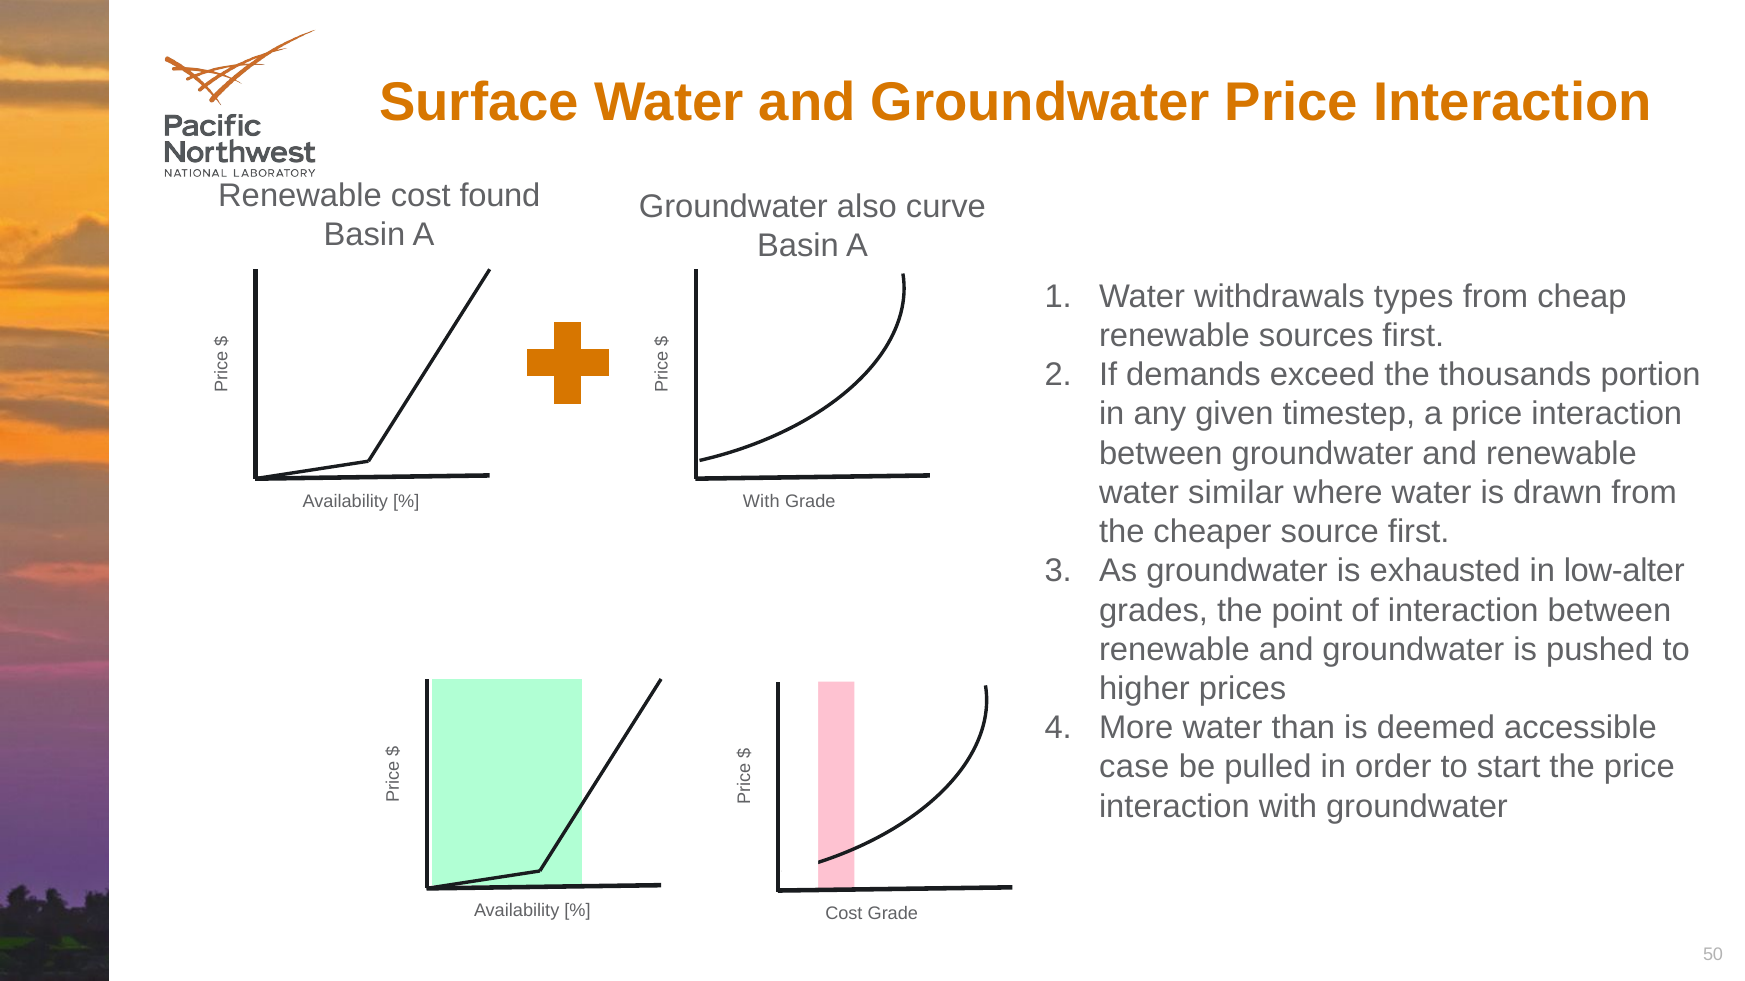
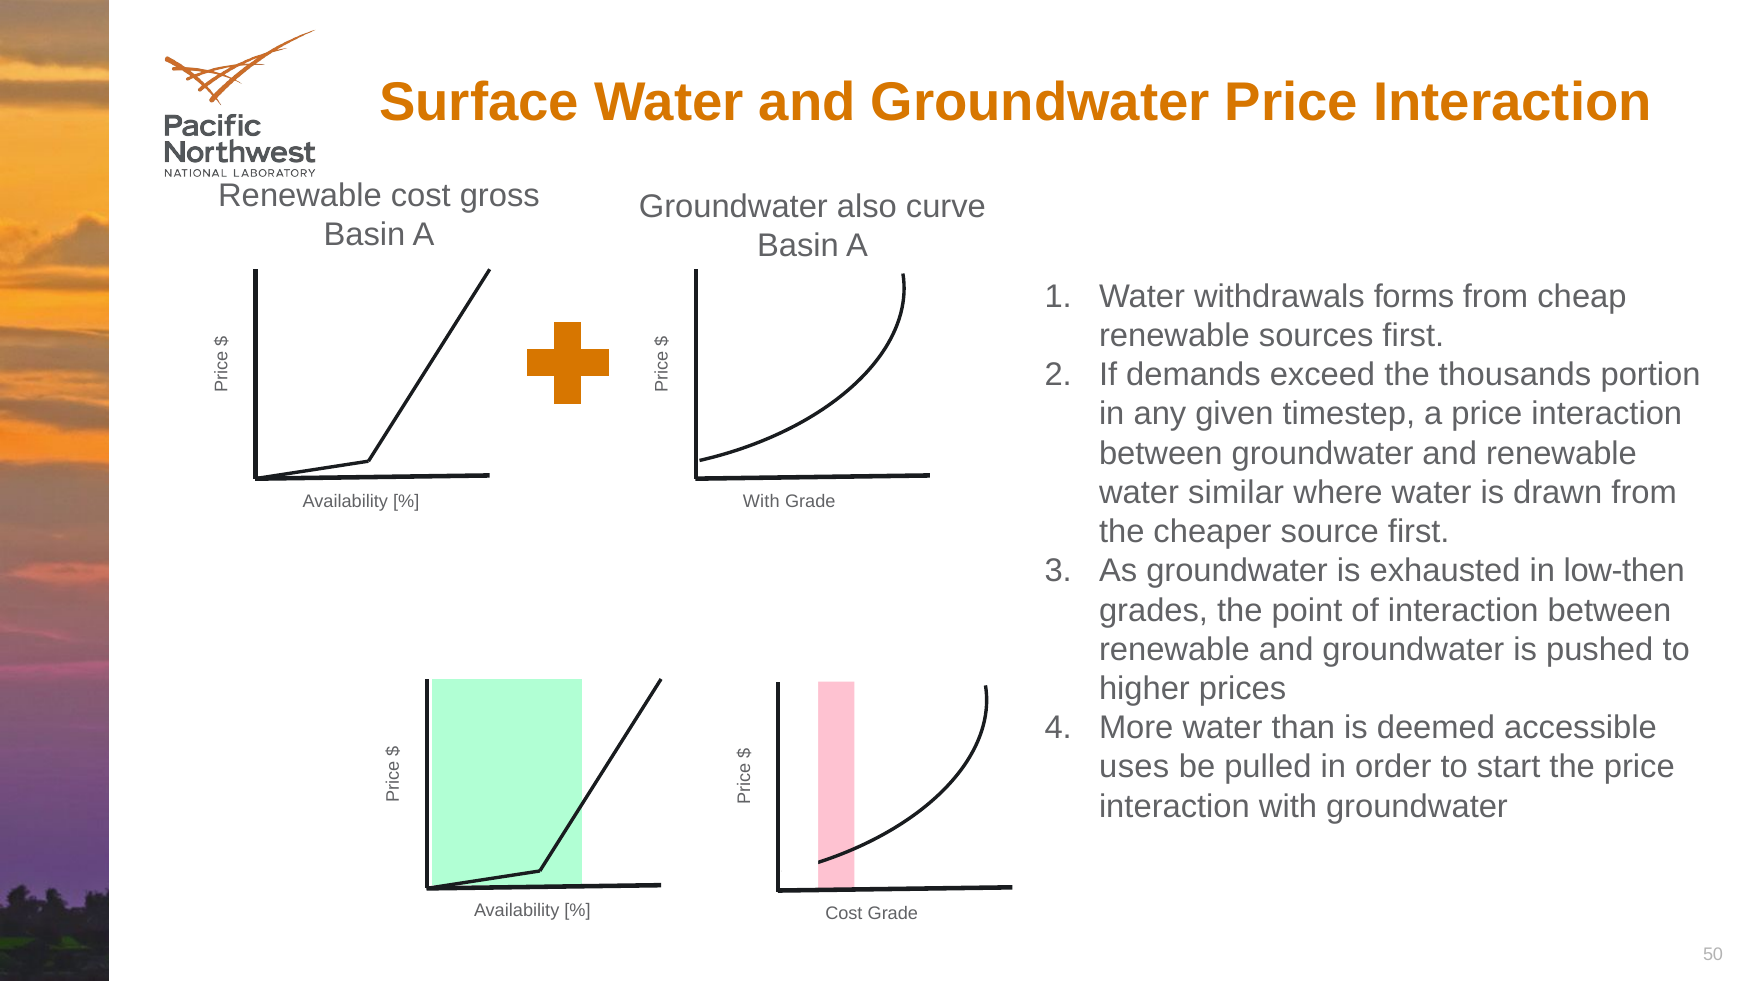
found: found -> gross (500, 196)
types: types -> forms (1414, 297)
low-alter: low-alter -> low-then (1624, 571)
case: case -> uses (1134, 768)
